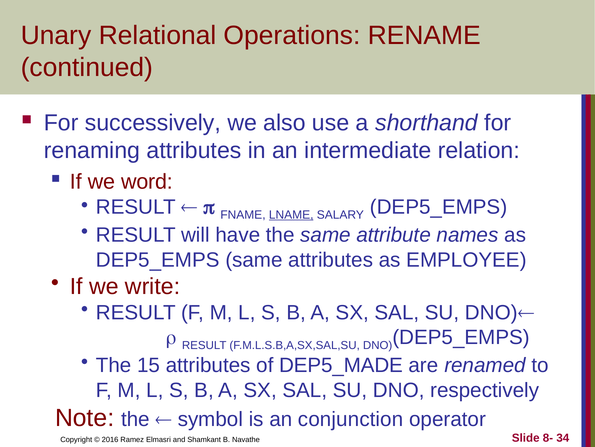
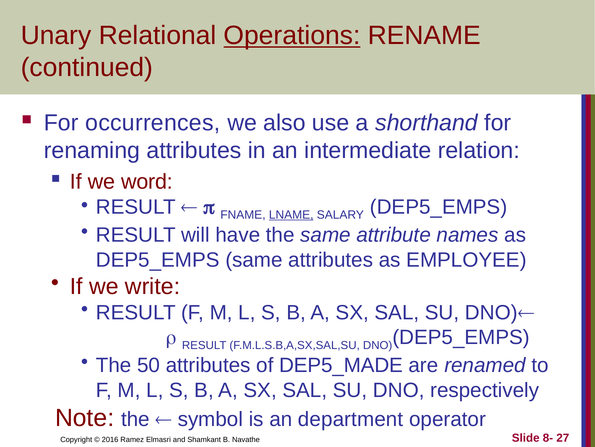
Operations underline: none -> present (292, 36)
successively: successively -> occurrences (153, 123)
15: 15 -> 50 (149, 365)
conjunction: conjunction -> department (351, 418)
34: 34 -> 27 (563, 437)
